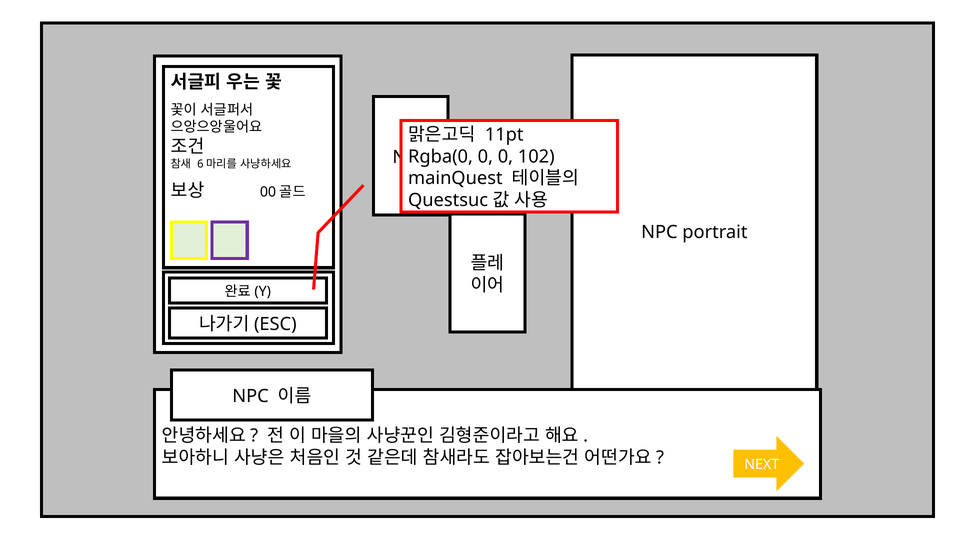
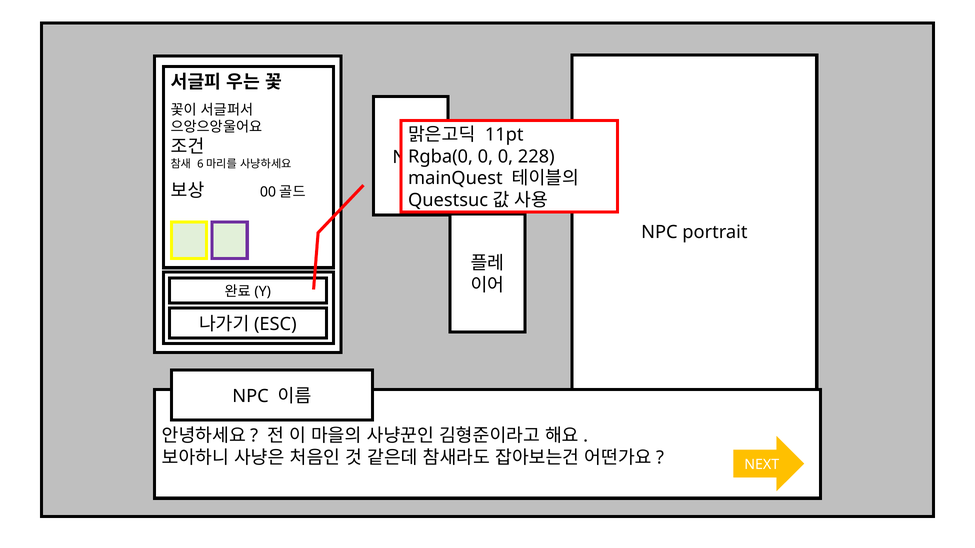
102: 102 -> 228 (536, 157)
